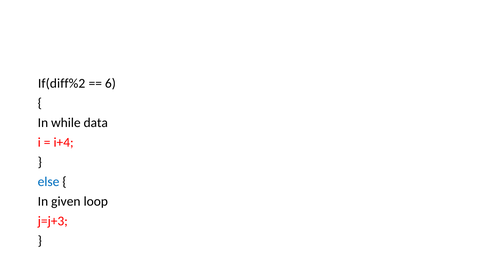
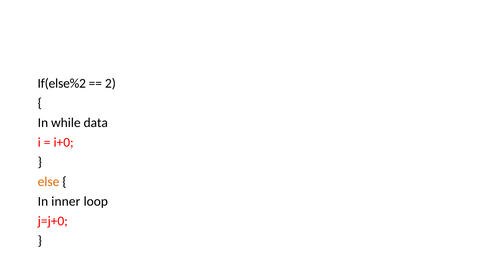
If(diff%2: If(diff%2 -> If(else%2 (62, 83)
6: 6 -> 2 (110, 83)
i+4: i+4 -> i+0 (64, 142)
else colour: blue -> orange (49, 181)
given: given -> inner (66, 201)
j=j+3: j=j+3 -> j=j+0 (53, 221)
